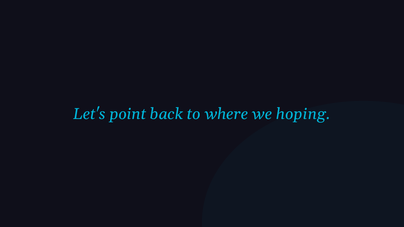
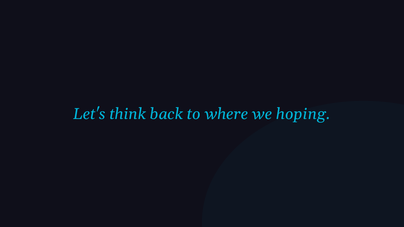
point: point -> think (128, 114)
